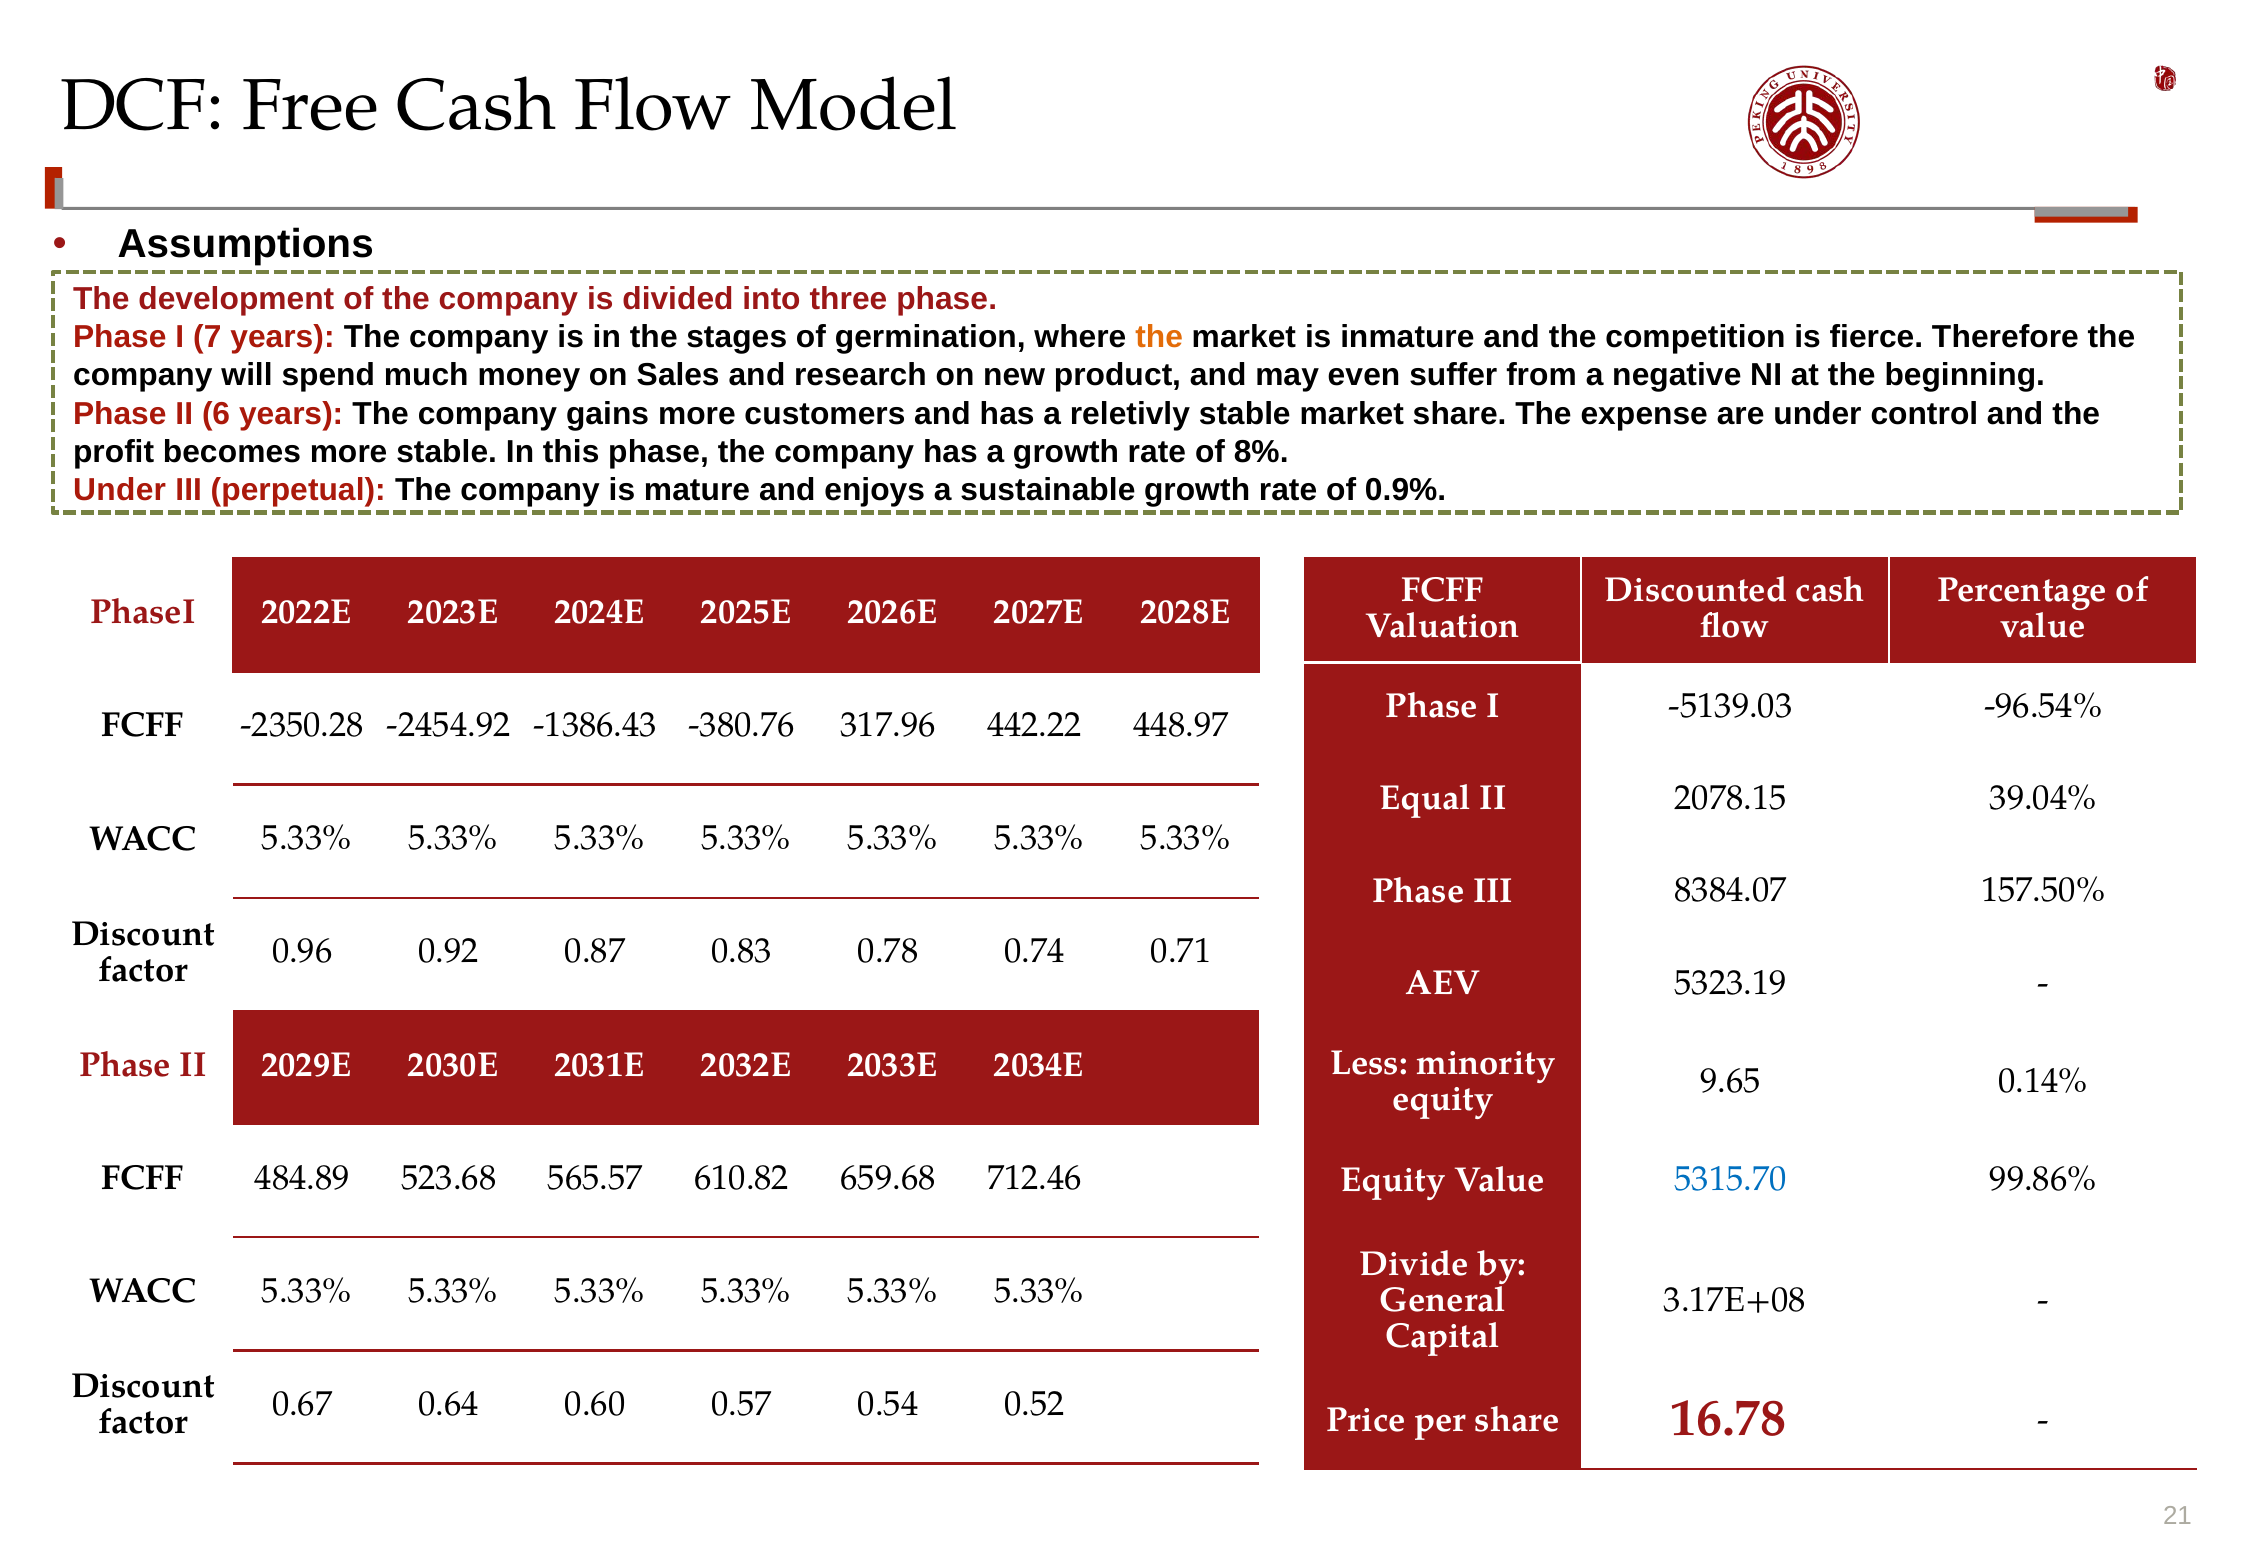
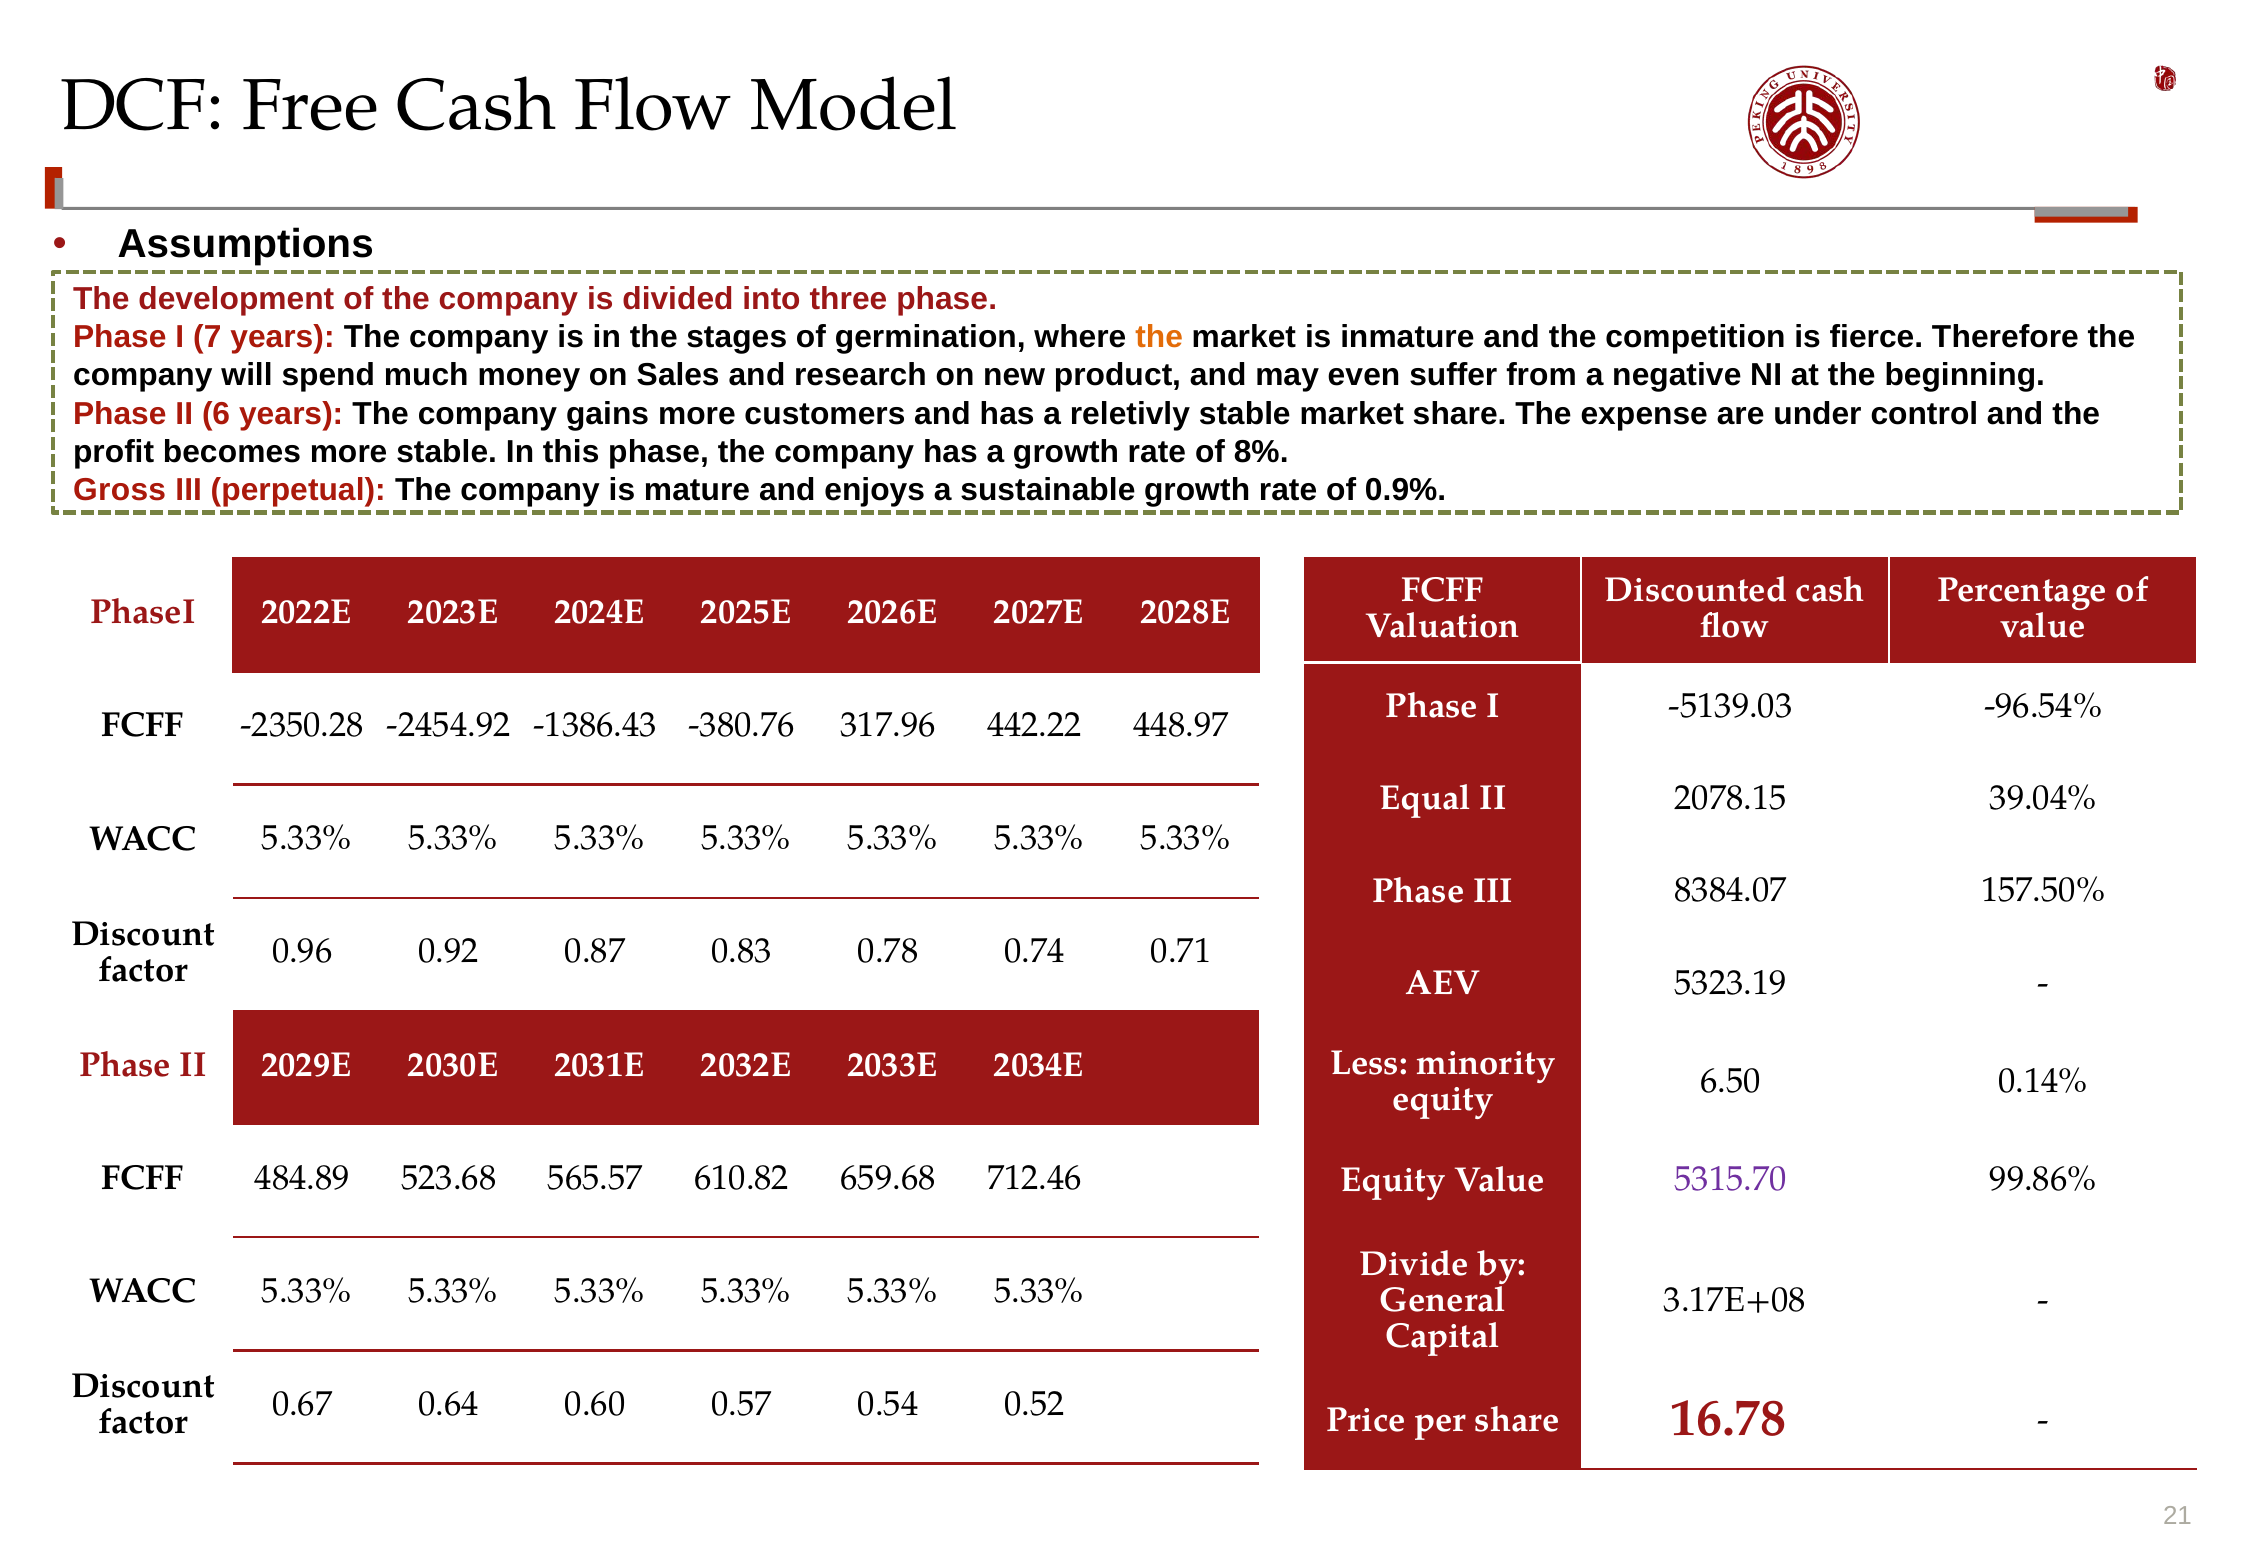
Under: Under -> Gross (120, 490)
9.65: 9.65 -> 6.50 (1731, 1081)
5315.70 colour: blue -> purple (1731, 1180)
